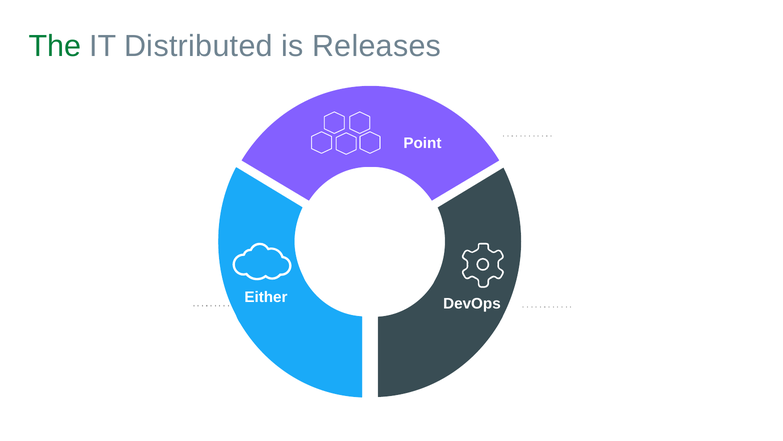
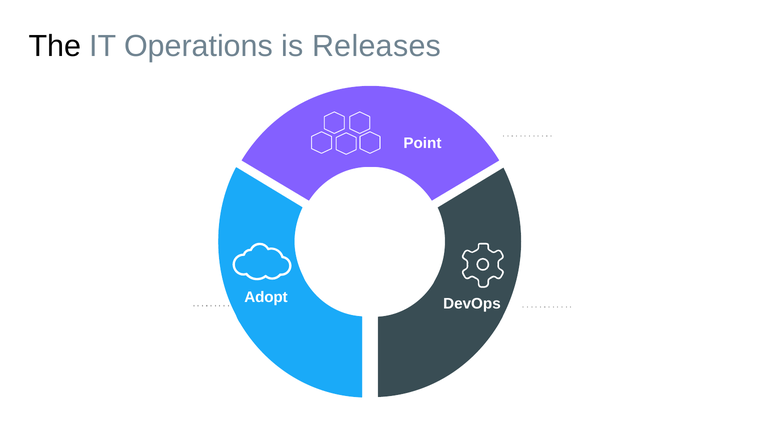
The colour: green -> black (55, 46)
Distributed: Distributed -> Operations (199, 46)
Either: Either -> Adopt (266, 297)
